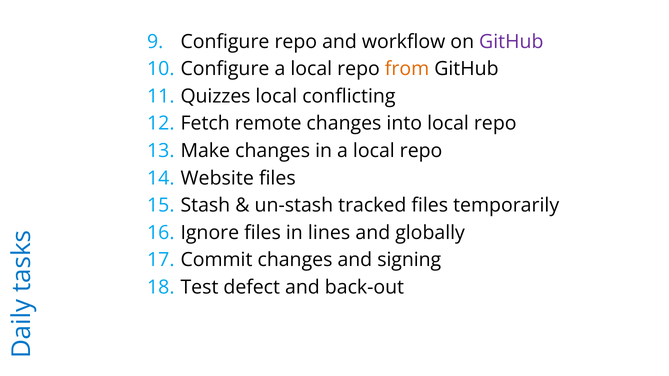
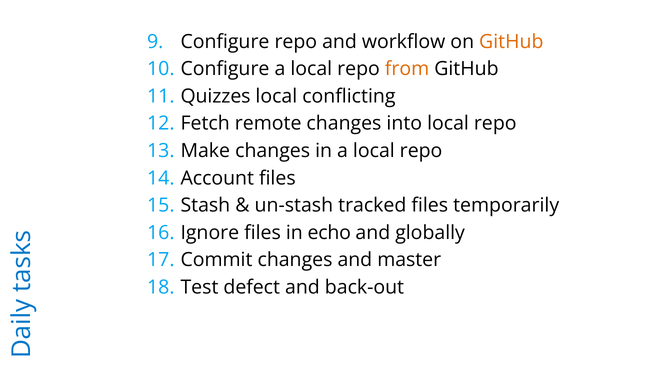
GitHub colour: purple -> orange (511, 42)
Website: Website -> Account (217, 178)
lines: lines -> echo (329, 233)
signing: signing -> master (409, 260)
